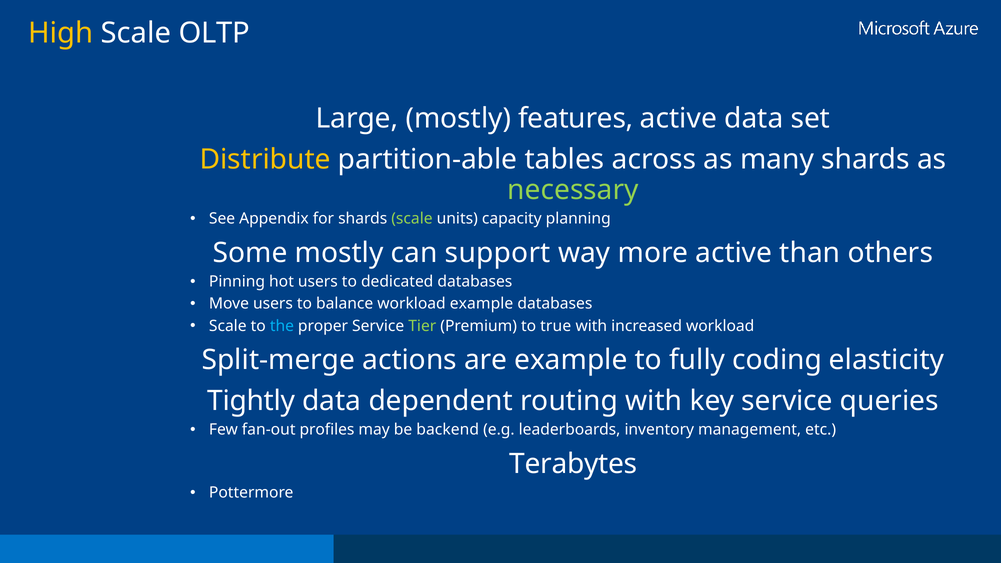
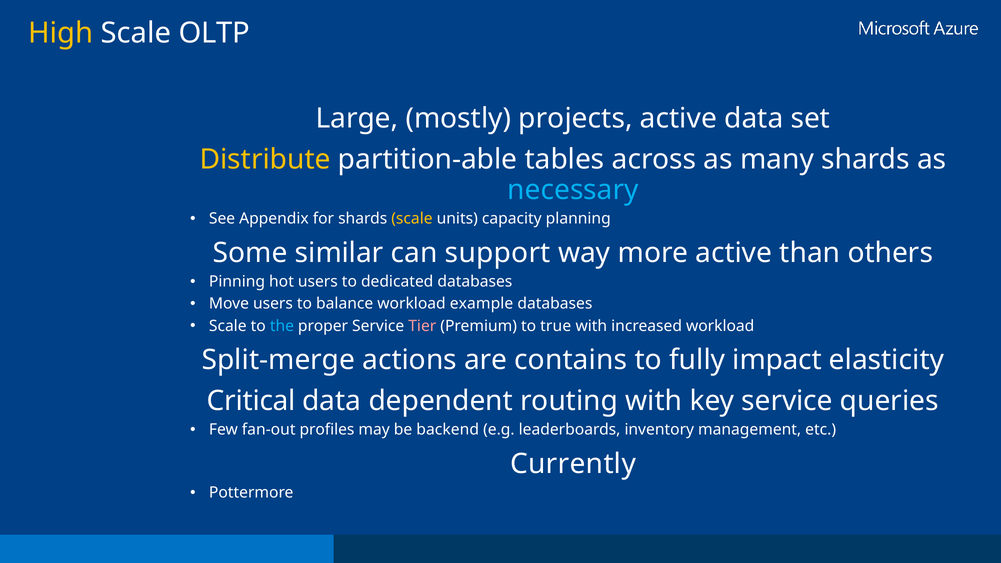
features: features -> projects (576, 118)
necessary colour: light green -> light blue (573, 190)
scale colour: light green -> yellow (412, 219)
Some mostly: mostly -> similar (339, 253)
Tier colour: light green -> pink (422, 326)
are example: example -> contains (571, 360)
coding: coding -> impact (777, 360)
Tightly: Tightly -> Critical (251, 401)
Terabytes: Terabytes -> Currently (573, 464)
